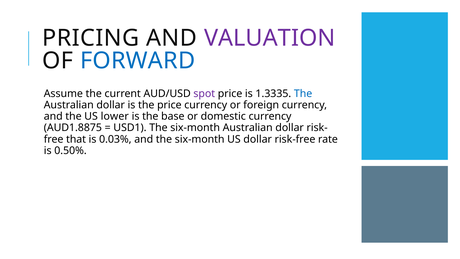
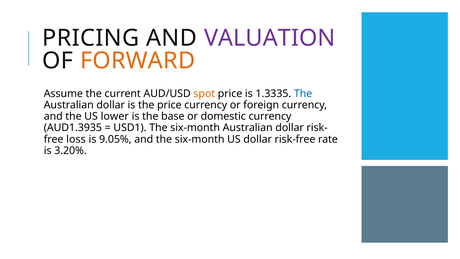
FORWARD colour: blue -> orange (138, 61)
spot colour: purple -> orange (204, 94)
AUD1.8875: AUD1.8875 -> AUD1.3935 (73, 128)
that: that -> loss (76, 139)
0.03%: 0.03% -> 9.05% (115, 139)
0.50%: 0.50% -> 3.20% (70, 150)
